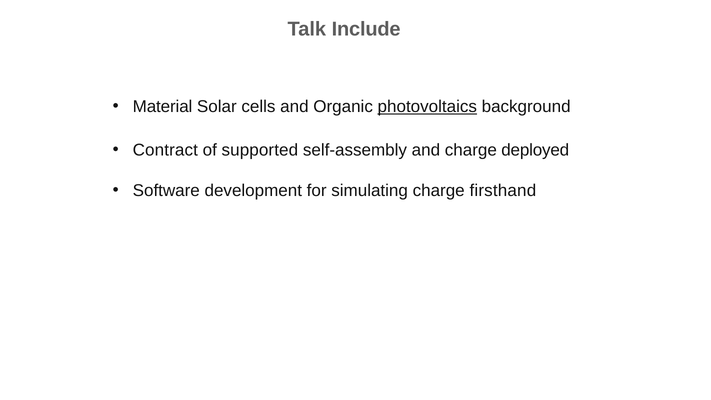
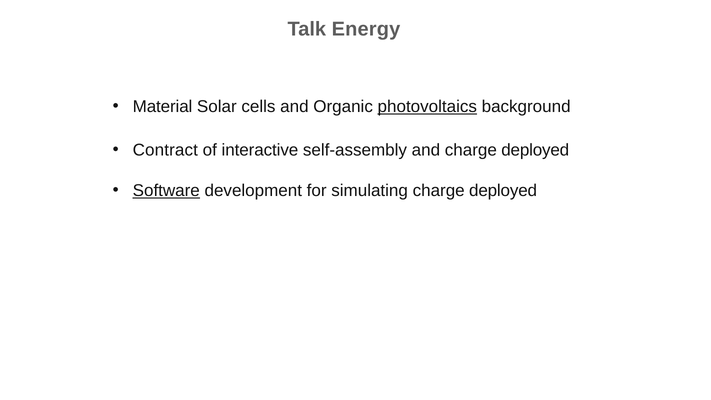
Include: Include -> Energy (366, 29)
supported: supported -> interactive (260, 150)
Software underline: none -> present (166, 191)
simulating charge firsthand: firsthand -> deployed (503, 191)
